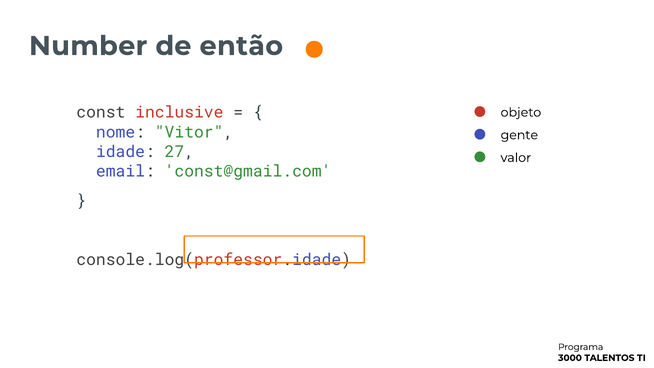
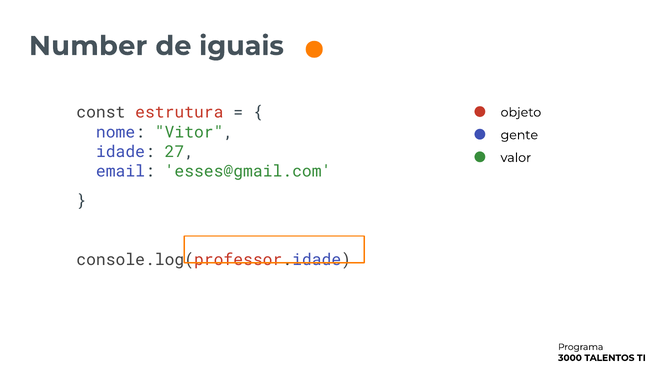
então: então -> iguais (242, 46)
inclusive: inclusive -> estrutura (179, 113)
const@gmail.com: const@gmail.com -> esses@gmail.com (248, 171)
